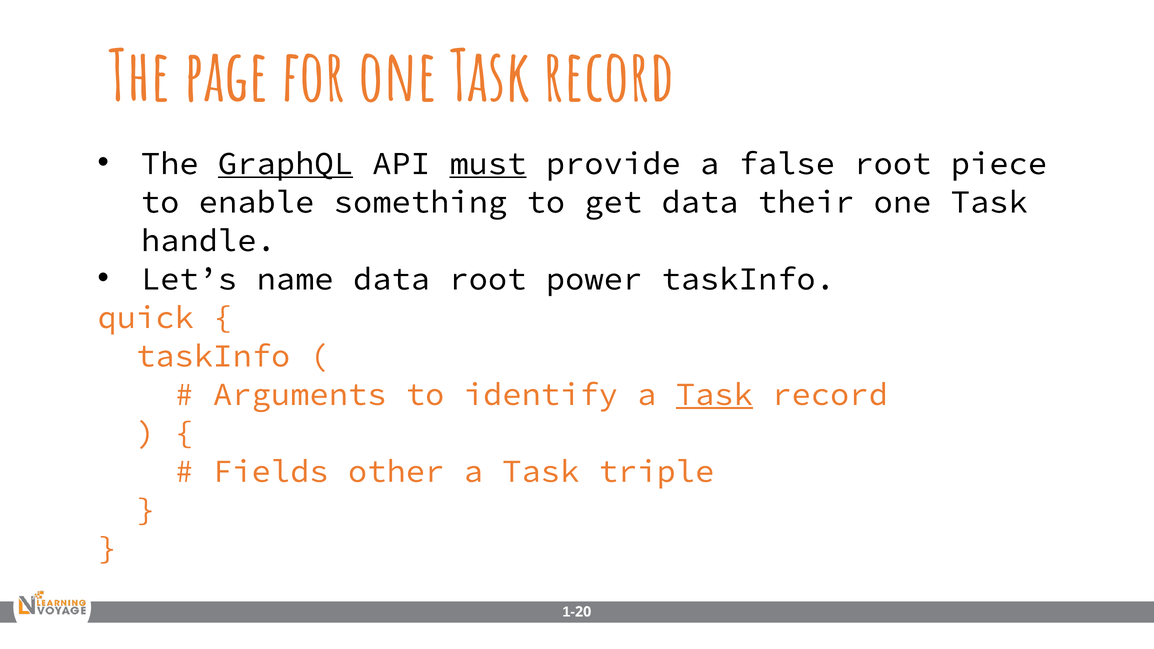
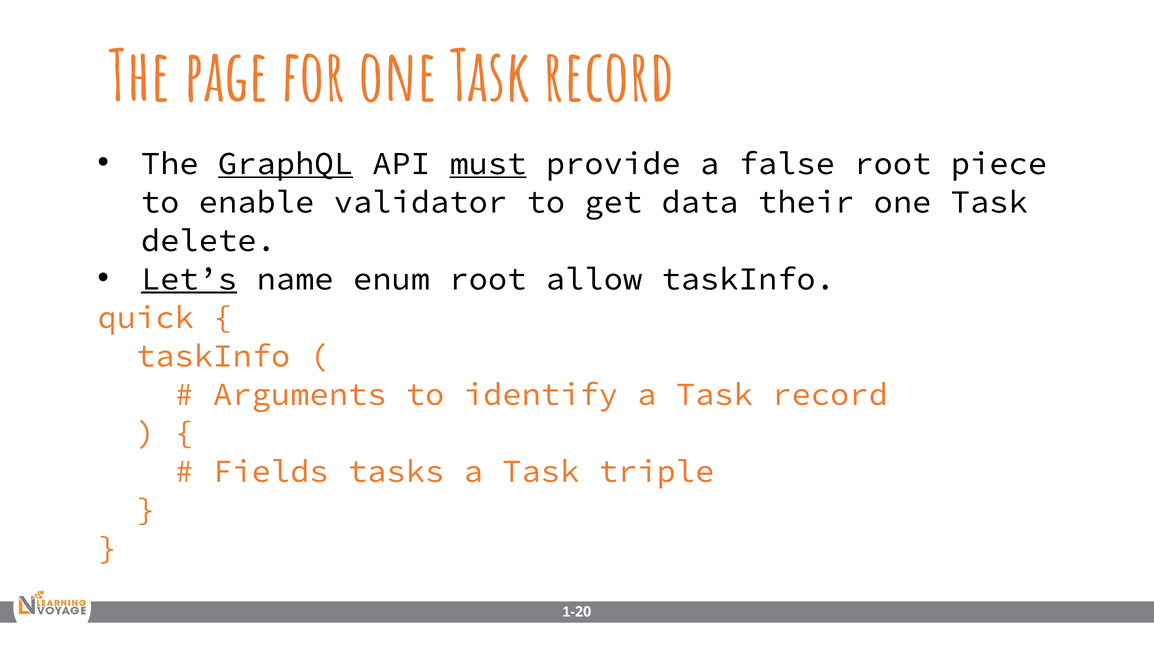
something: something -> validator (420, 202)
handle: handle -> delete (208, 240)
Let’s underline: none -> present (189, 279)
name data: data -> enum (391, 279)
power: power -> allow (594, 279)
Task underline: present -> none (714, 394)
other: other -> tasks (396, 471)
